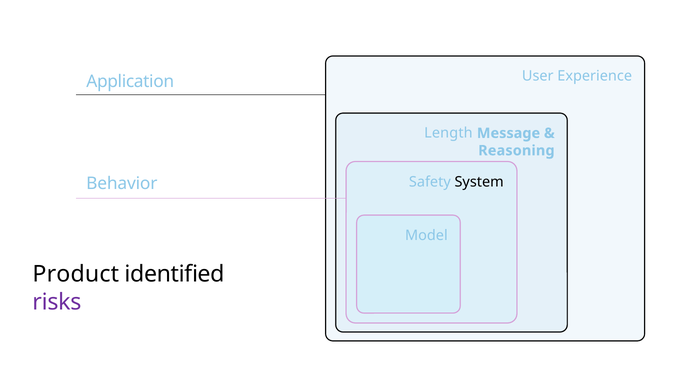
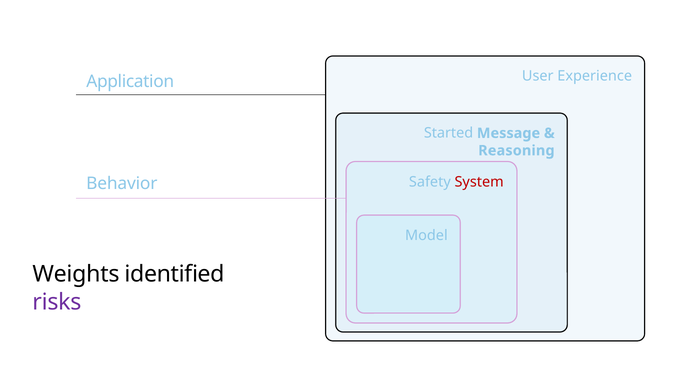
Length: Length -> Started (449, 133)
System colour: black -> red (479, 182)
Product: Product -> Weights (76, 275)
